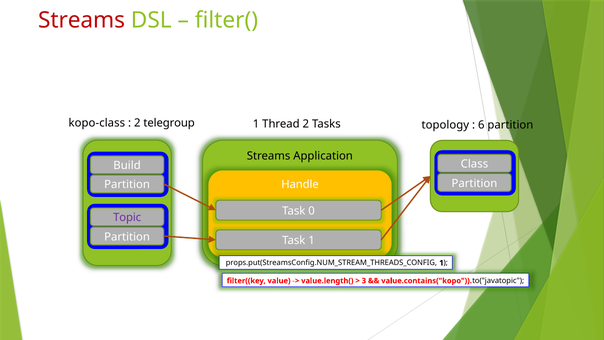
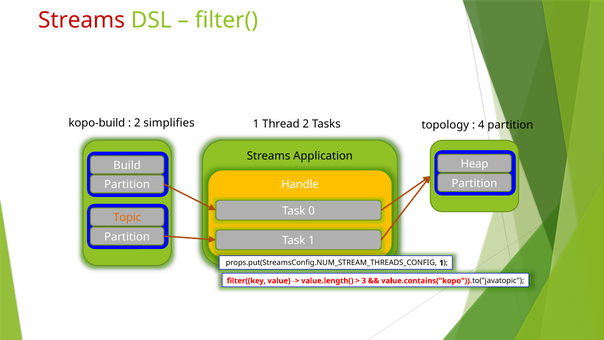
kopo-class: kopo-class -> kopo-build (97, 123)
telegroup: telegroup -> simplifies (169, 123)
6: 6 -> 4 (481, 125)
Class: Class -> Heap (475, 164)
Topic colour: purple -> orange (127, 218)
